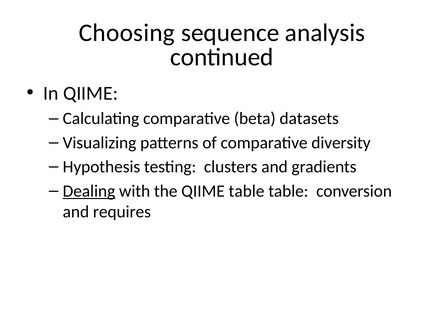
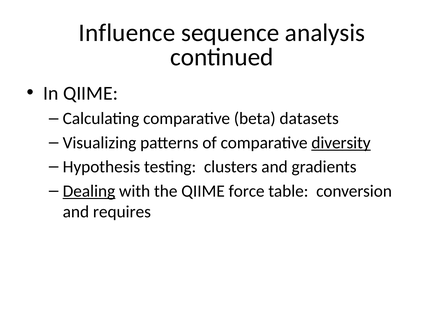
Choosing: Choosing -> Influence (127, 33)
diversity underline: none -> present (341, 143)
QIIME table: table -> force (247, 191)
